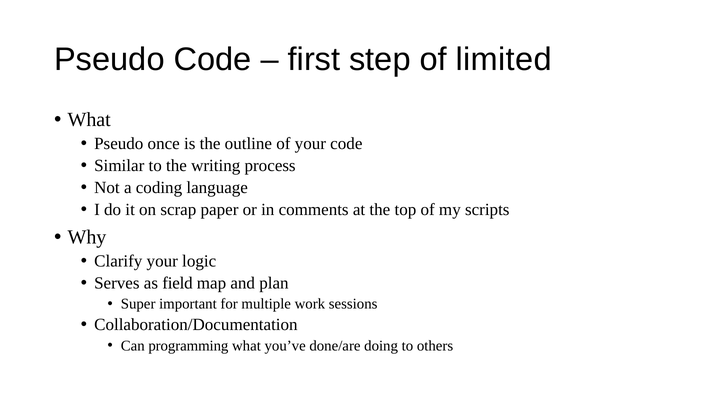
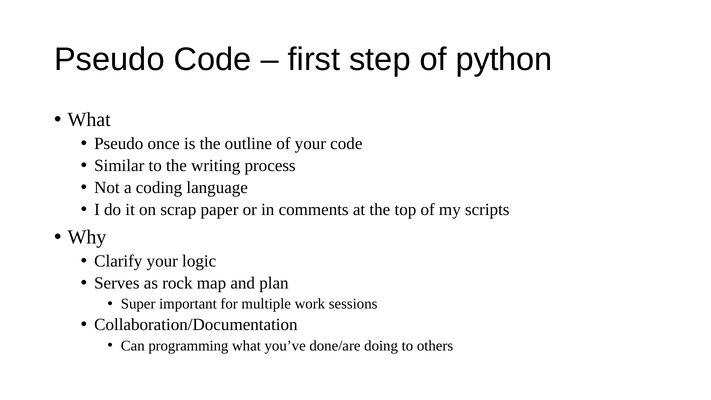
limited: limited -> python (504, 60)
field: field -> rock (177, 283)
